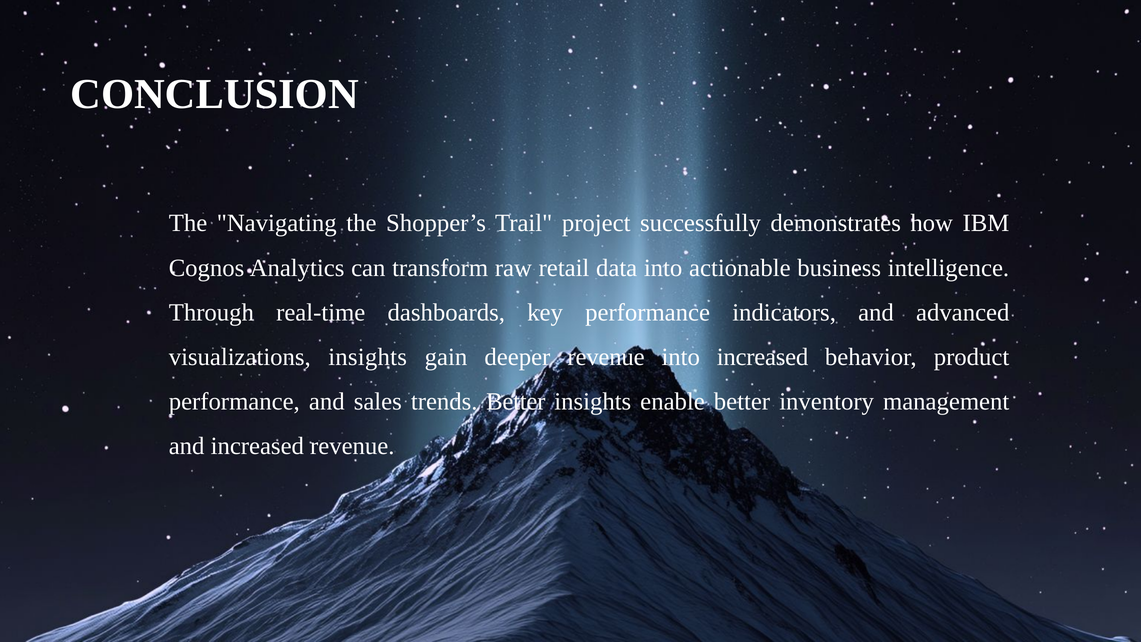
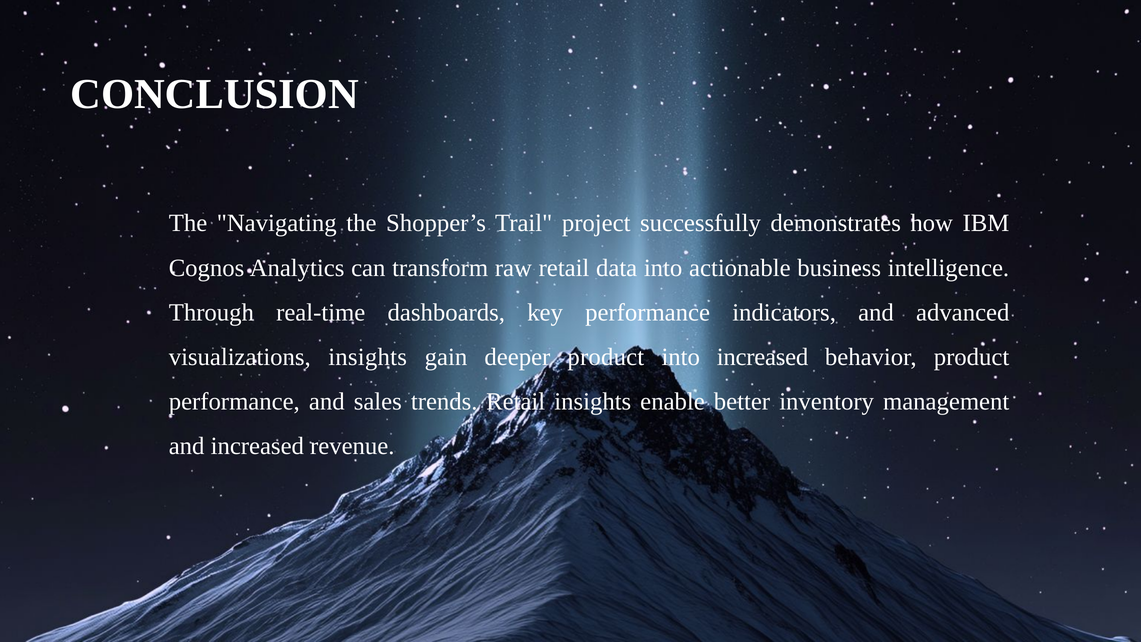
deeper revenue: revenue -> product (606, 357)
trends Better: Better -> Retail (516, 401)
